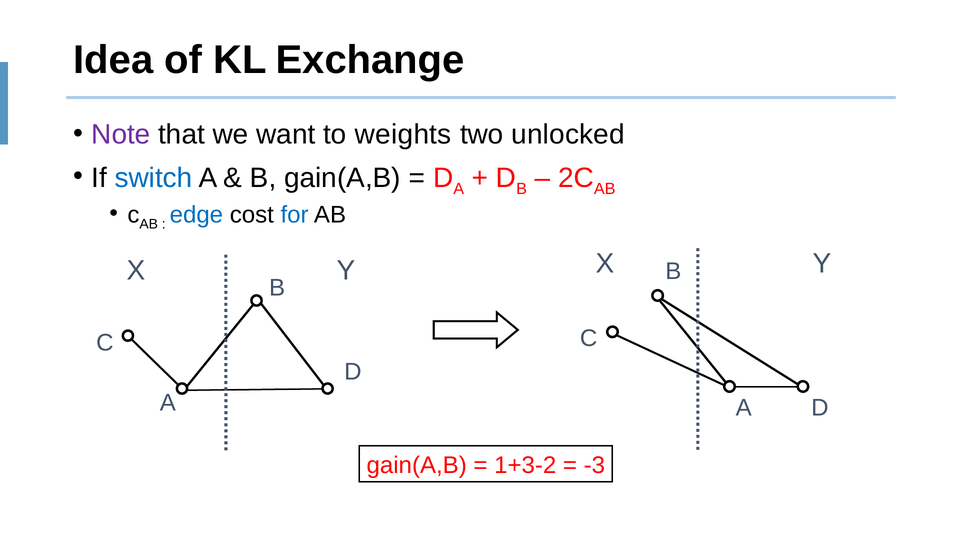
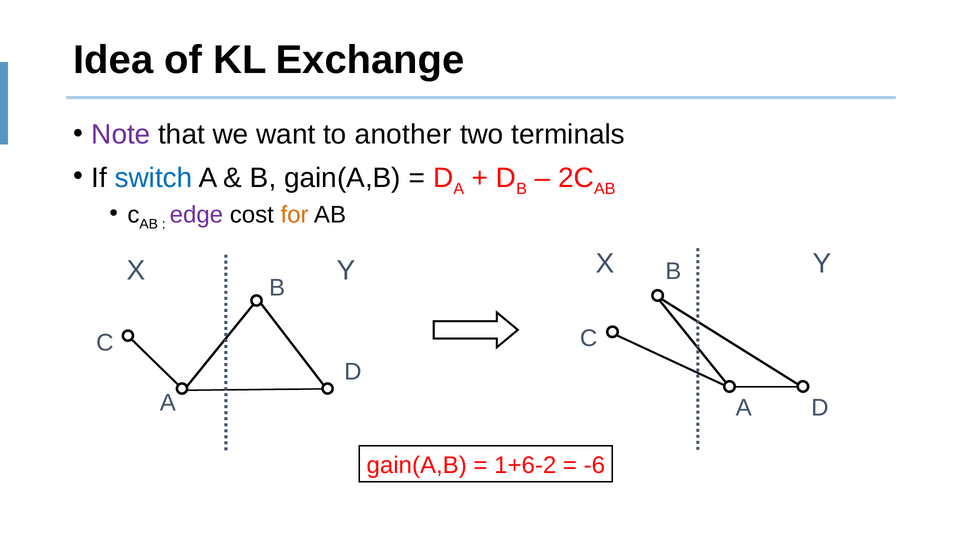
weights: weights -> another (403, 134)
unlocked: unlocked -> terminals (568, 134)
edge colour: blue -> purple (196, 215)
for colour: blue -> orange (295, 215)
1+3-2: 1+3-2 -> 1+6-2 (525, 465)
-3: -3 -> -6 (594, 465)
